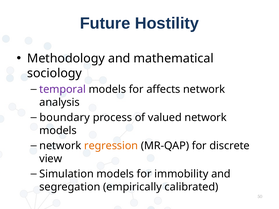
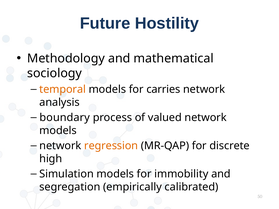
temporal colour: purple -> orange (63, 89)
affects: affects -> carries (163, 89)
view: view -> high (51, 159)
